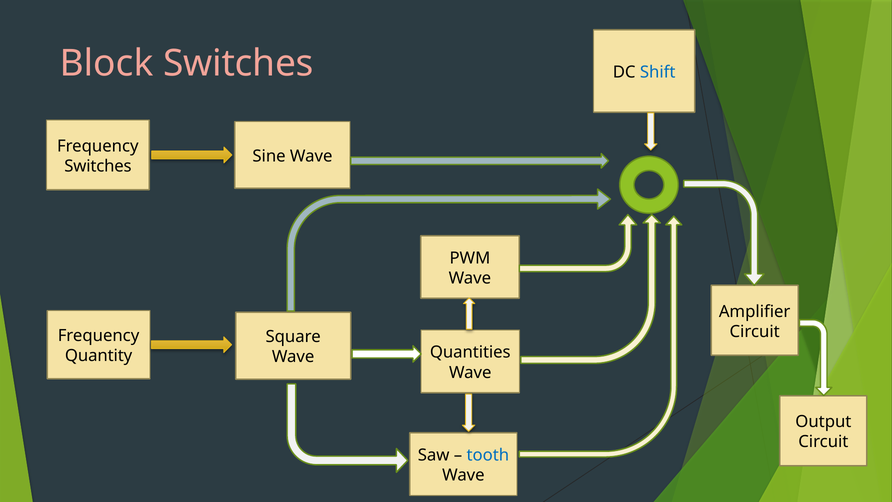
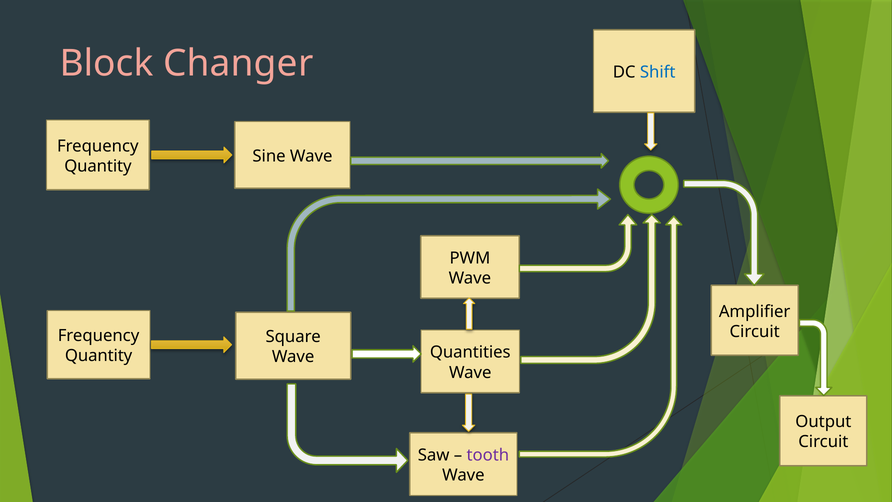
Block Switches: Switches -> Changer (238, 63)
Switches: Switches -> Quantity (98, 166)
tooth colour: blue -> purple (488, 455)
